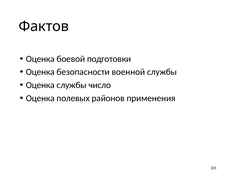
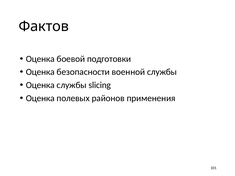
число: число -> slicing (100, 85)
